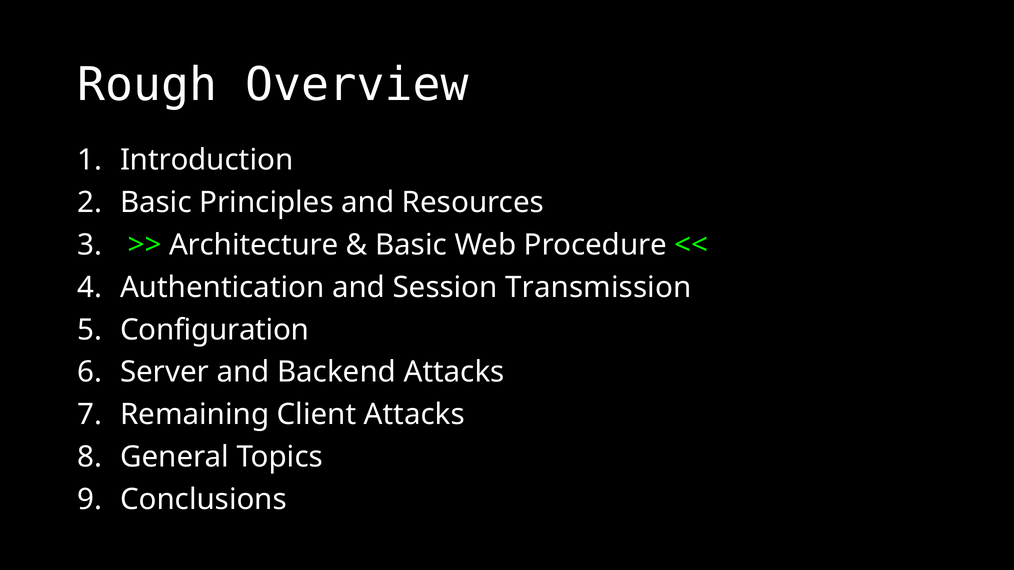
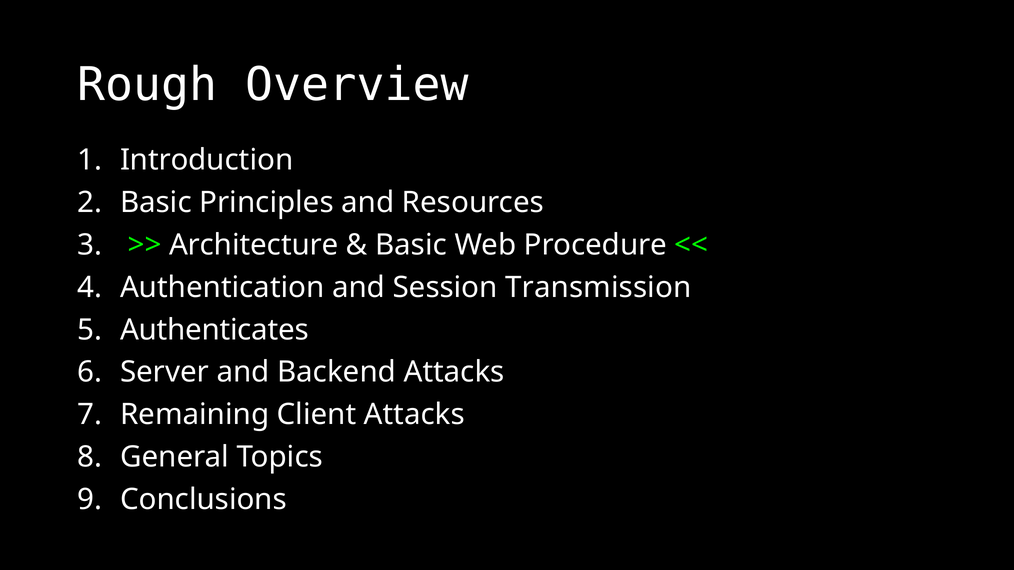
Configuration: Configuration -> Authenticates (214, 330)
